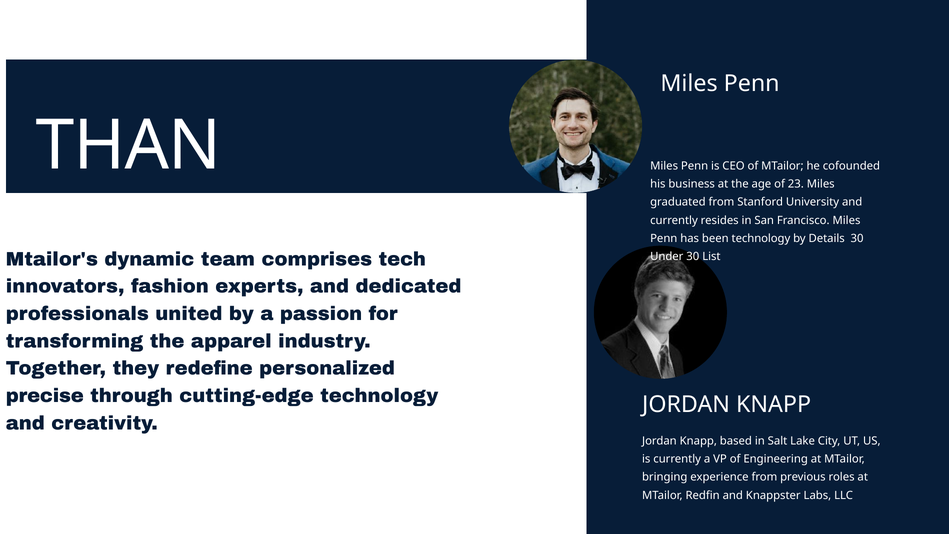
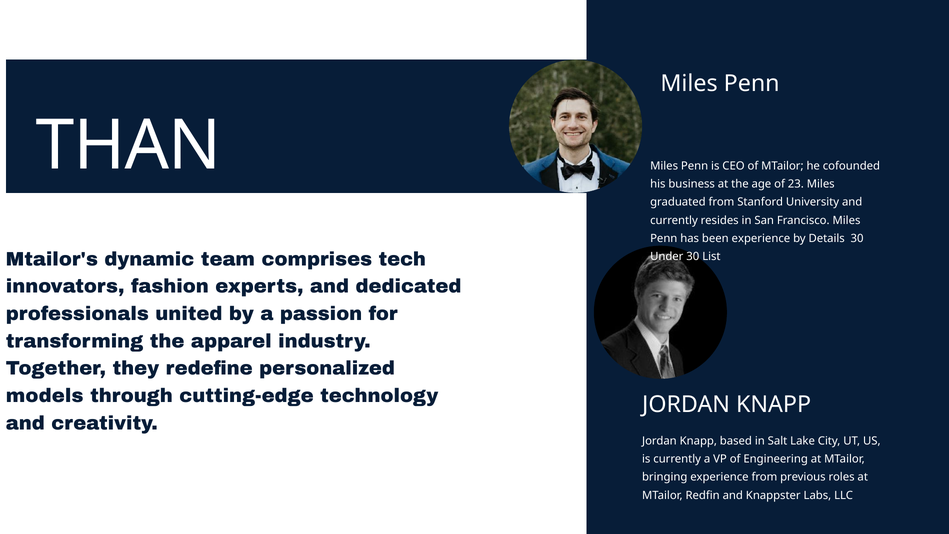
been technology: technology -> experience (761, 238)
precise: precise -> models (45, 396)
